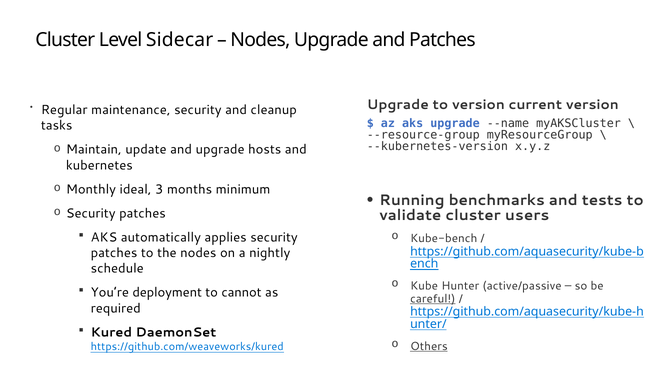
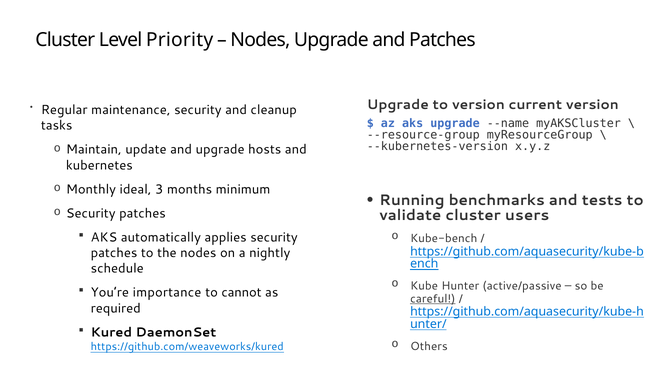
Sidecar: Sidecar -> Priority (180, 40)
deployment: deployment -> importance (167, 292)
Others underline: present -> none (429, 346)
